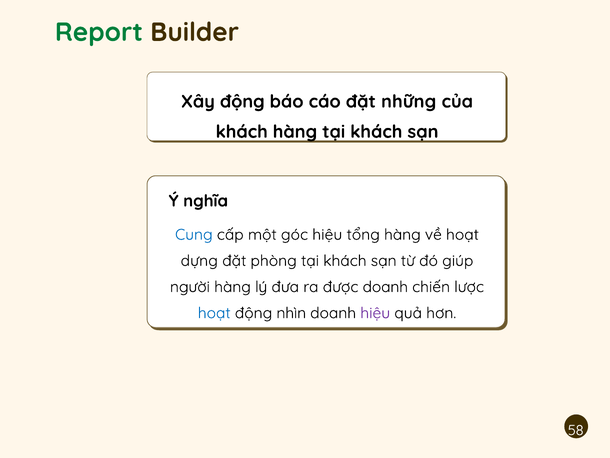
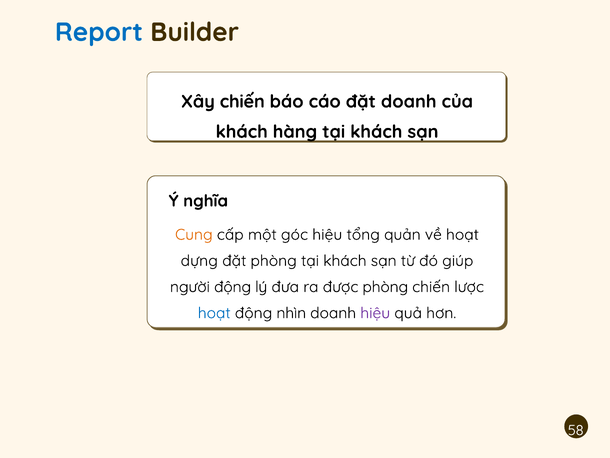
Report colour: green -> blue (99, 32)
Xây động: động -> chiến (242, 101)
đặt những: những -> doanh (409, 101)
Cung colour: blue -> orange (194, 234)
tổng hàng: hàng -> quản (402, 234)
người hàng: hàng -> động (233, 287)
được doanh: doanh -> phòng (385, 287)
